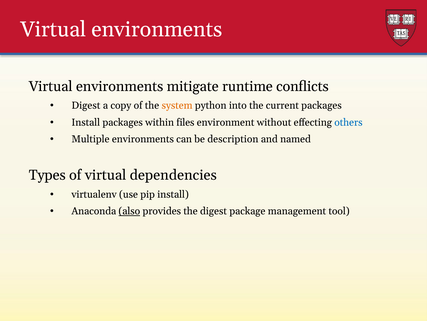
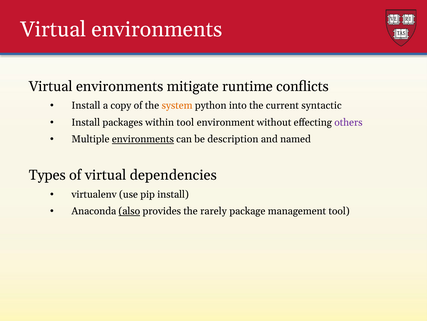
Digest: Digest -> Install (86, 105)
current packages: packages -> syntactic (321, 105)
within files: files -> tool (185, 122)
others colour: blue -> purple (348, 122)
environments underline: none -> present (143, 139)
the digest: digest -> rarely (213, 211)
